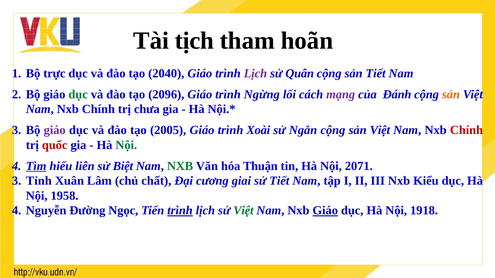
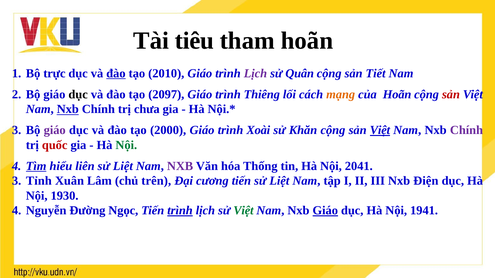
tịch: tịch -> tiêu (194, 41)
đào underline: none -> present (116, 74)
2040: 2040 -> 2010 (166, 74)
dục colour: green -> black (78, 95)
2096: 2096 -> 2097 (166, 95)
Ngừng: Ngừng -> Thiêng (262, 95)
mạng colour: purple -> orange (341, 95)
của Đánh: Đánh -> Hoãn (397, 95)
sản colour: orange -> red (451, 95)
Nxb underline: none -> present (68, 109)
2005: 2005 -> 2000 (168, 130)
Ngắn: Ngắn -> Khăn (303, 130)
Việt underline: none -> present (380, 130)
Chính colour: red -> purple (466, 130)
Biệt: Biệt -> Liệt (123, 166)
NXB colour: green -> purple (180, 166)
Thuận: Thuận -> Thống (260, 166)
2071: 2071 -> 2041 (359, 166)
chất: chất -> trên (156, 181)
cương giai: giai -> tiến (241, 181)
Tiết: Tiết -> Liệt (279, 181)
Kiểu: Kiểu -> Điện (426, 181)
1958: 1958 -> 1930 (65, 196)
1918: 1918 -> 1941 (424, 211)
